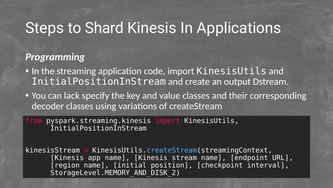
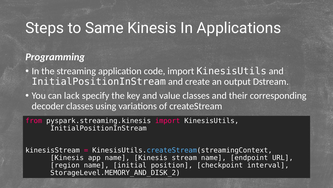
Shard: Shard -> Same (104, 28)
